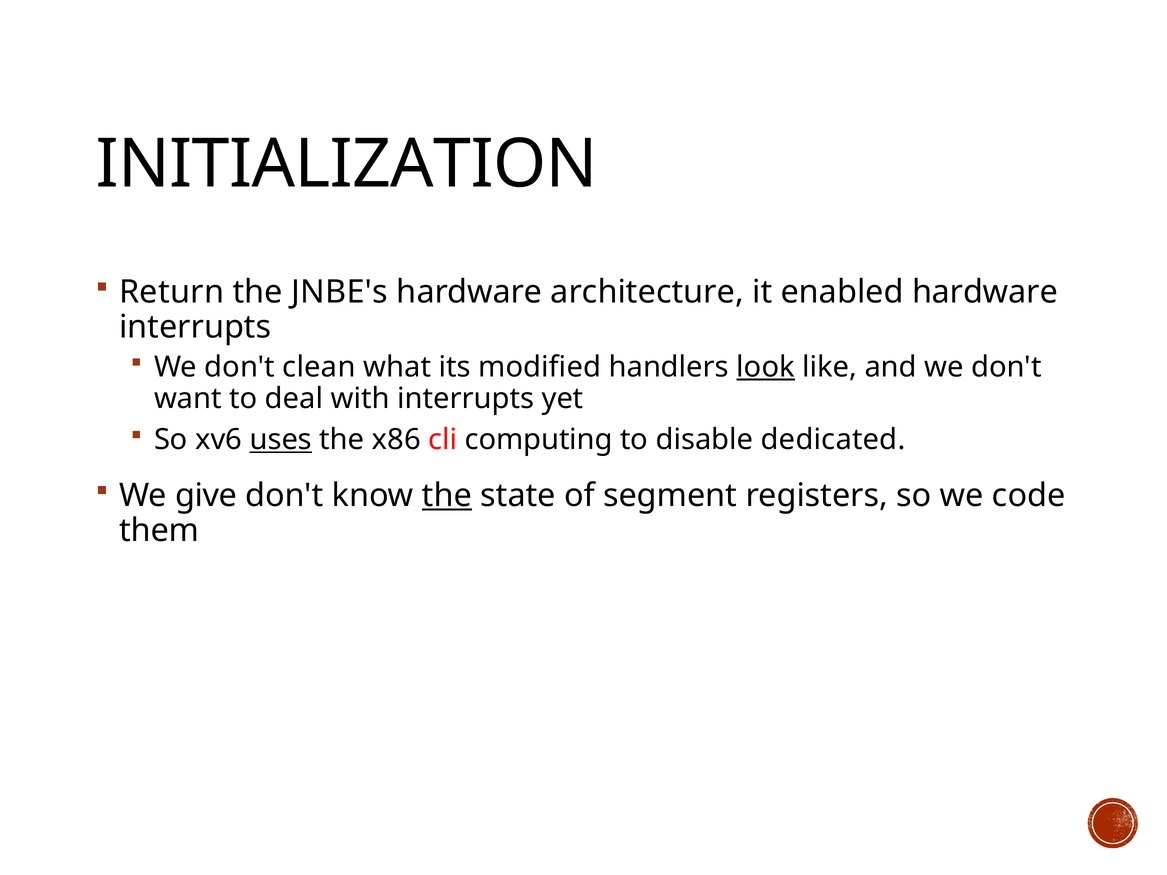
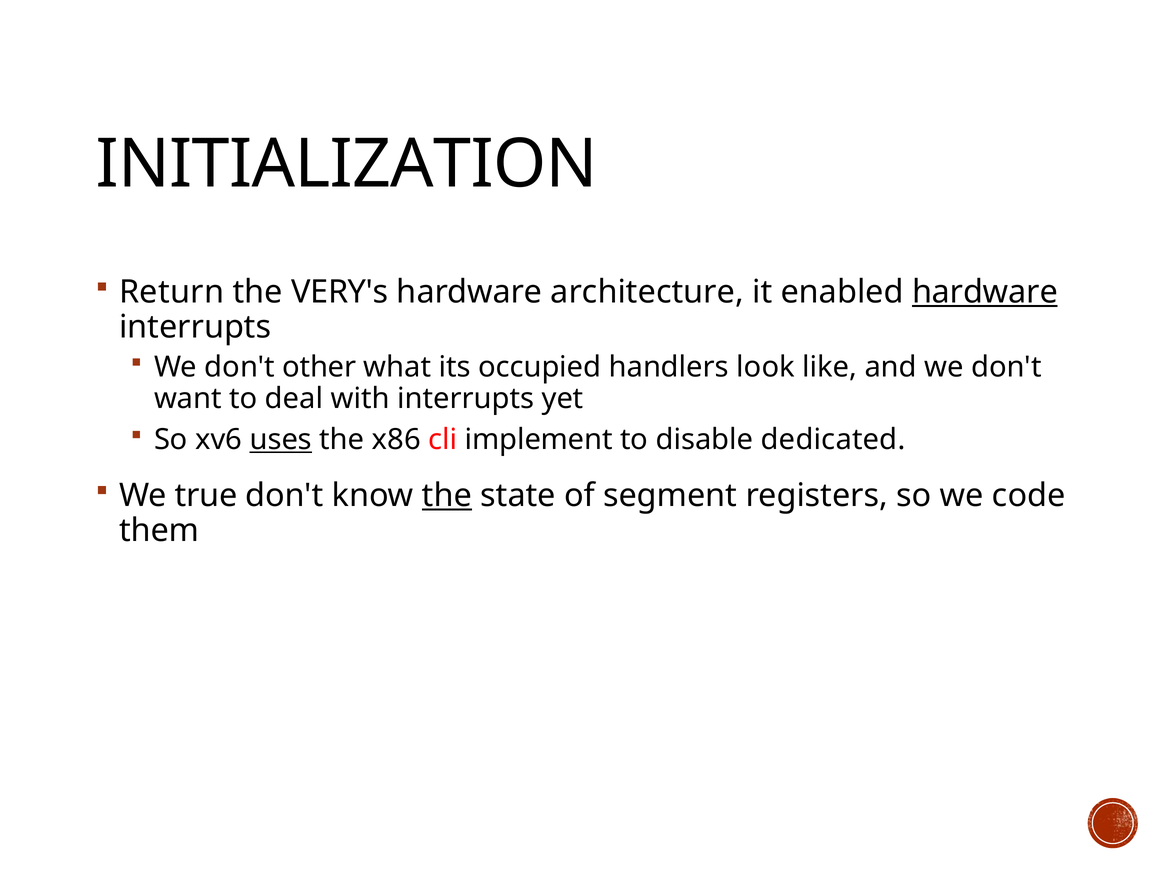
JNBE's: JNBE's -> VERY's (340, 292)
hardware underline: none -> present (985, 292)
clean: clean -> other (319, 367)
modified: modified -> occupied (540, 367)
look underline: present -> none (766, 367)
computing: computing -> implement (539, 440)
give: give -> true (206, 496)
